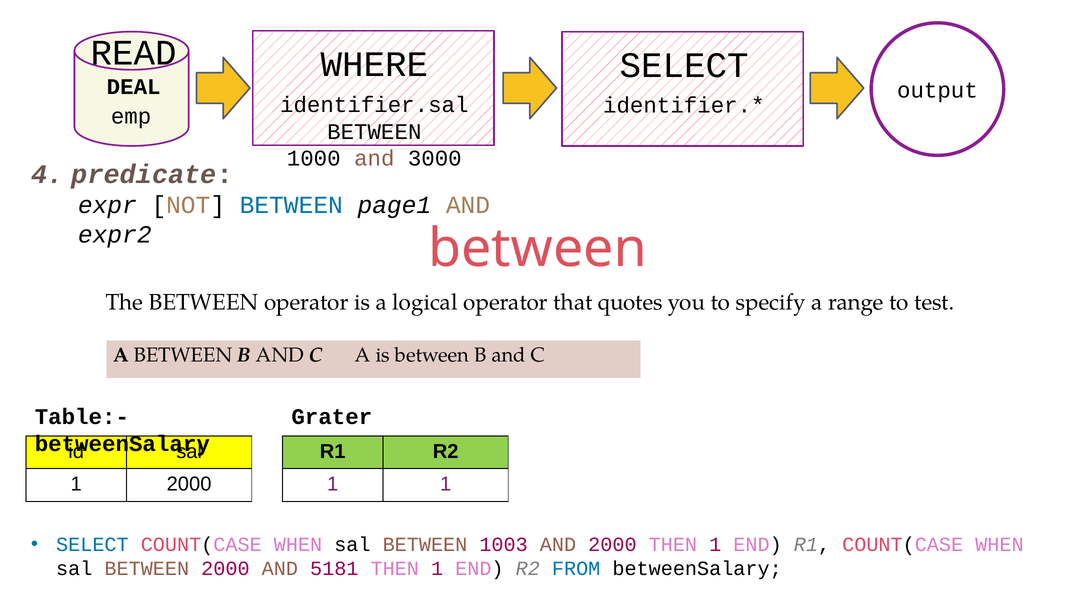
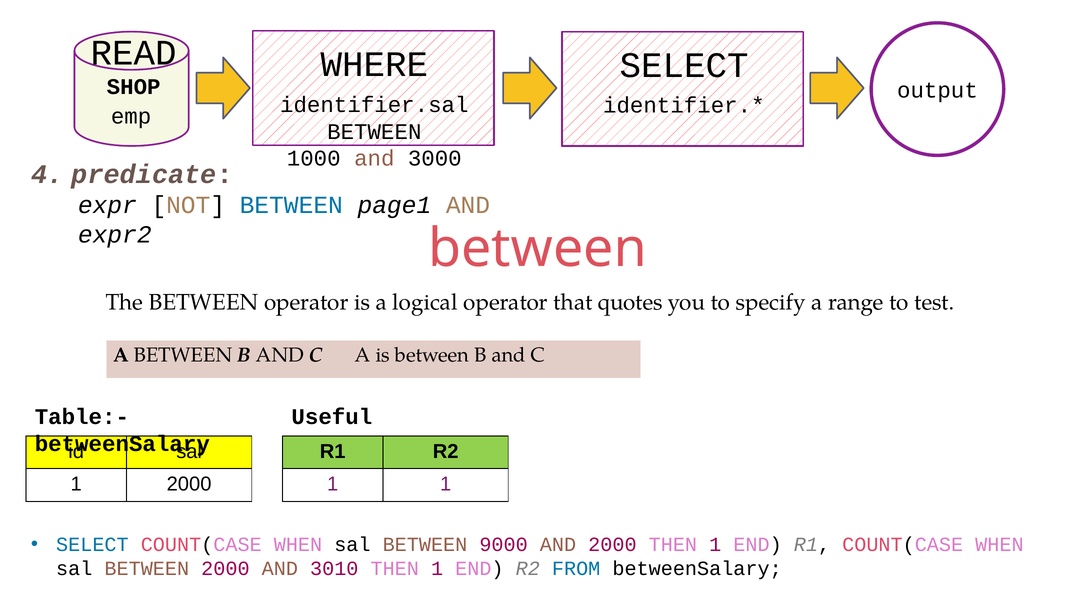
DEAL: DEAL -> SHOP (134, 87)
Grater: Grater -> Useful (332, 417)
1003: 1003 -> 9000 (504, 544)
5181: 5181 -> 3010 (334, 568)
